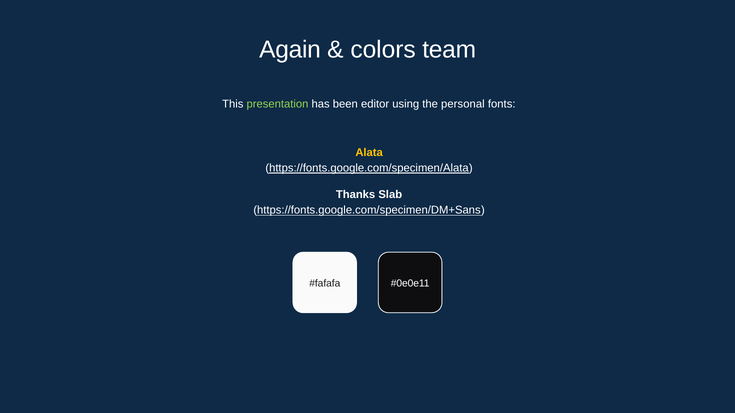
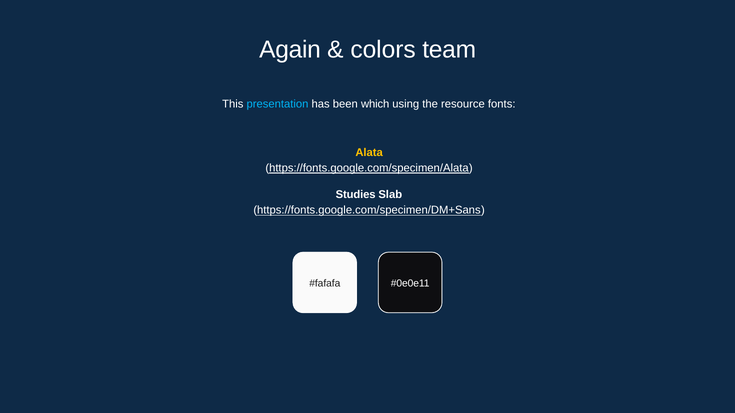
presentation colour: light green -> light blue (277, 104)
editor: editor -> which (375, 104)
personal: personal -> resource (463, 104)
Thanks: Thanks -> Studies (356, 195)
